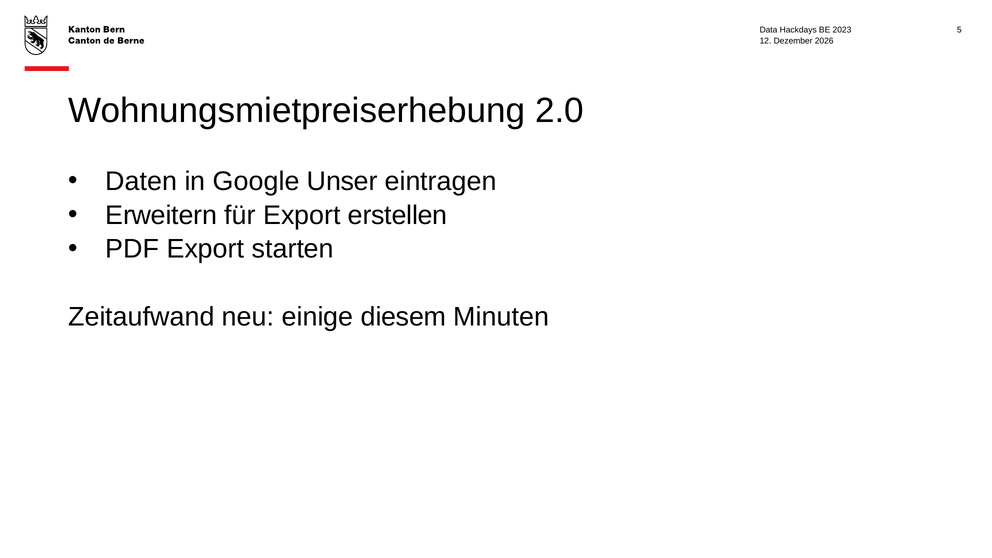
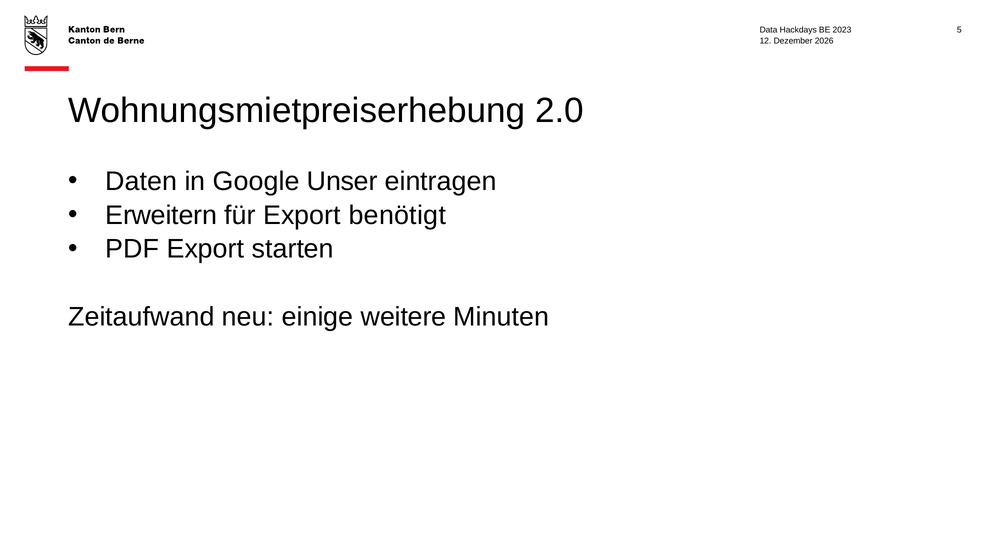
erstellen: erstellen -> benötigt (397, 215)
diesem: diesem -> weitere (404, 317)
